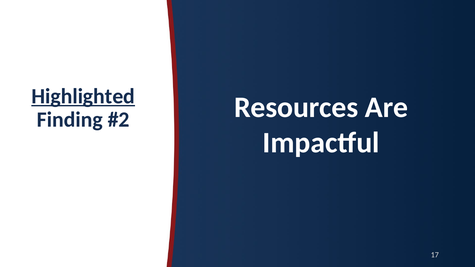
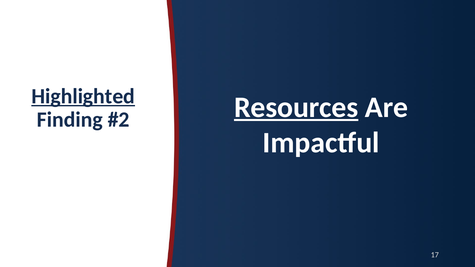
Resources underline: none -> present (296, 107)
